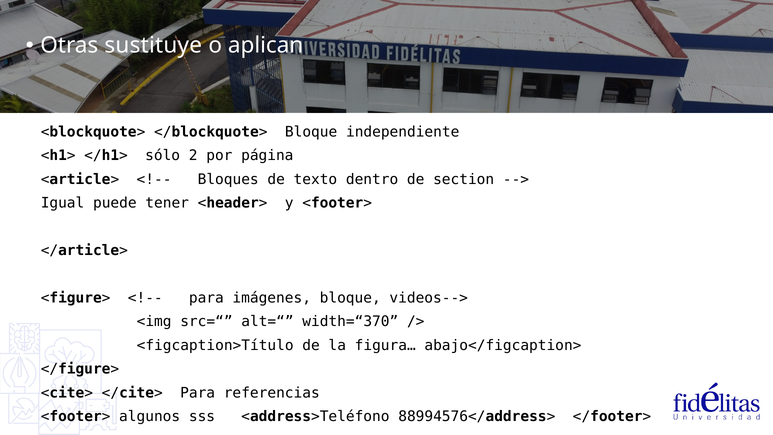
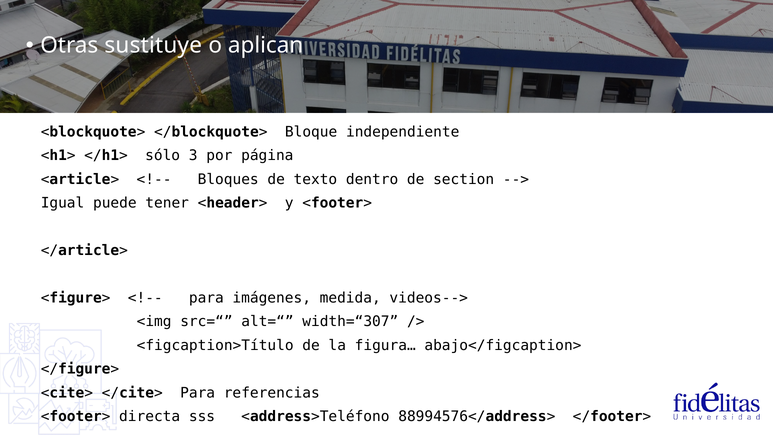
2: 2 -> 3 (193, 155)
imágenes bloque: bloque -> medida (350, 298)
width=“370: width=“370 -> width=“307 (350, 321)
algunos: algunos -> directa (150, 416)
